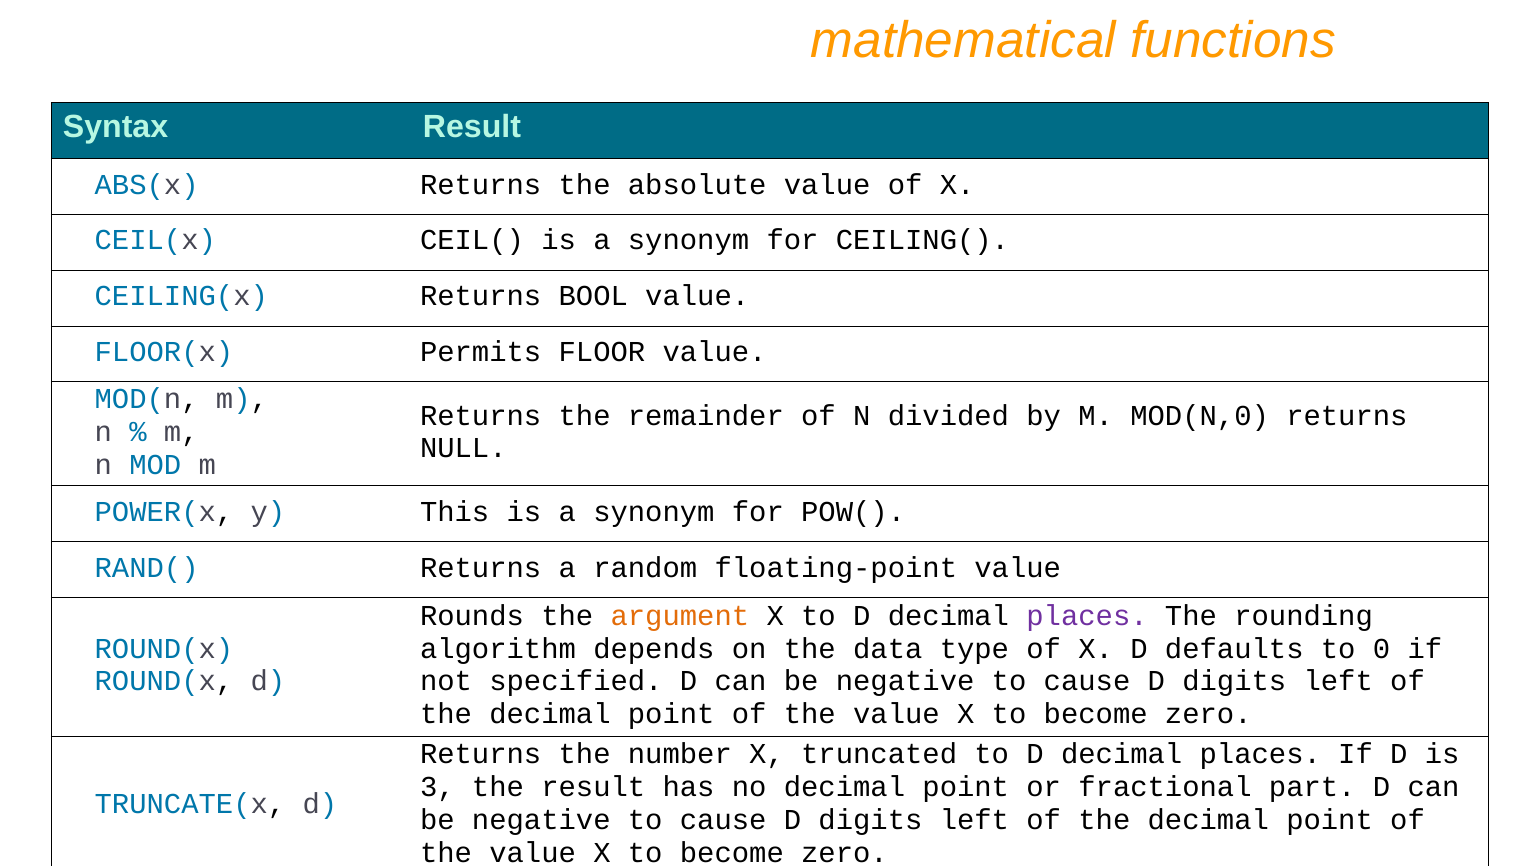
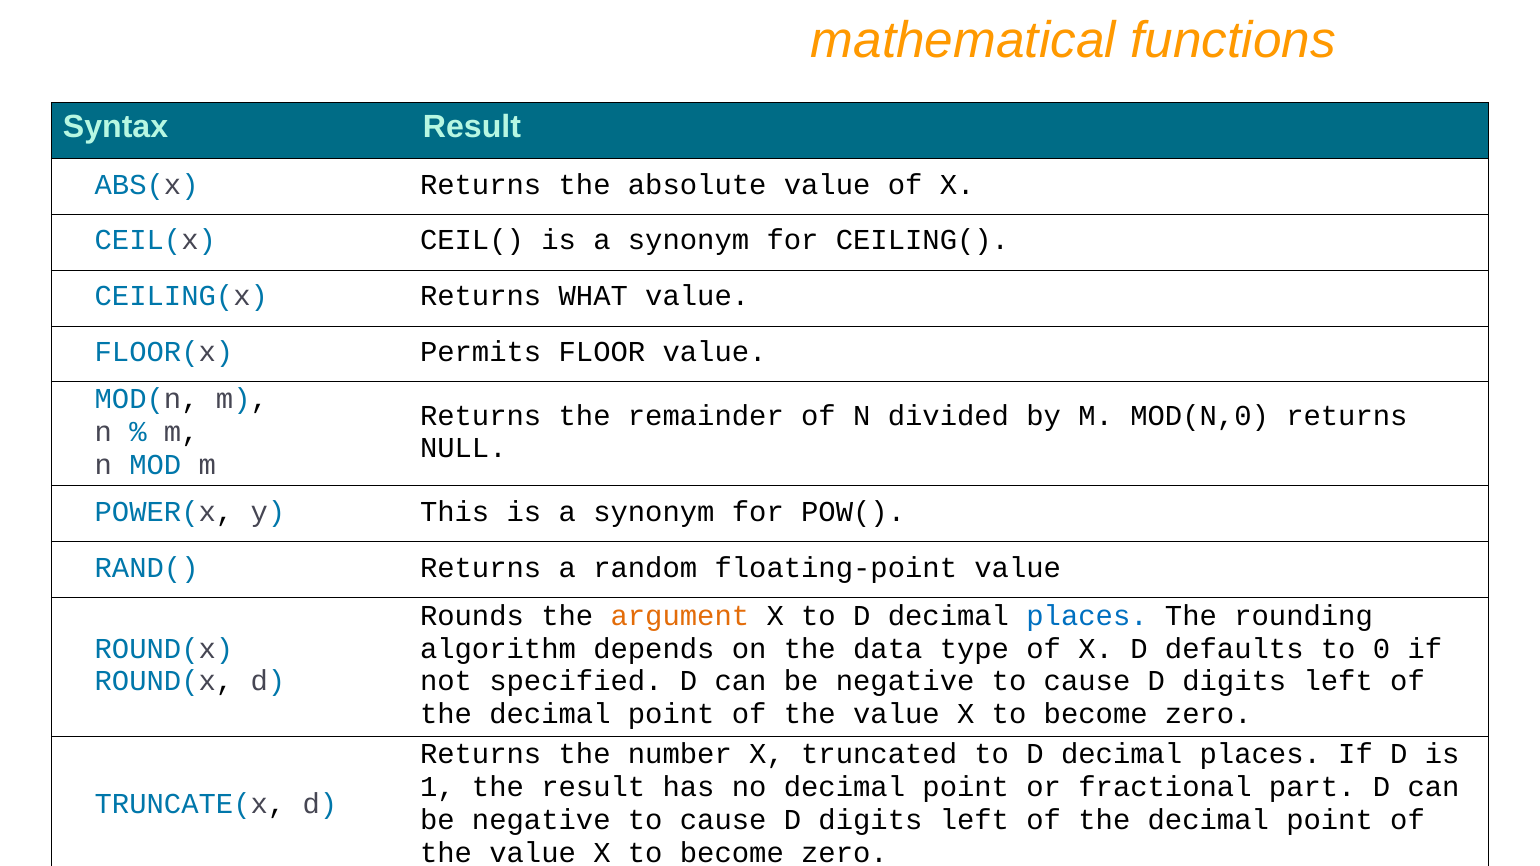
BOOL: BOOL -> WHAT (593, 296)
places colour: purple -> blue (1087, 616)
3: 3 -> 1 (437, 787)
